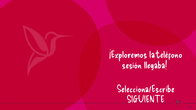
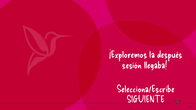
teléfono: teléfono -> después (170, 55)
